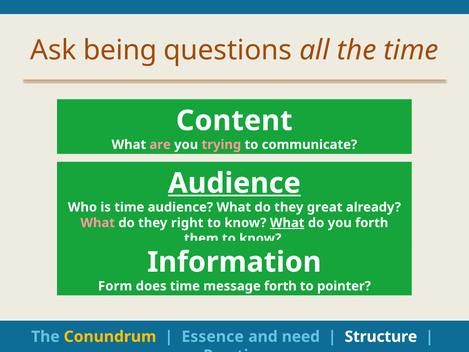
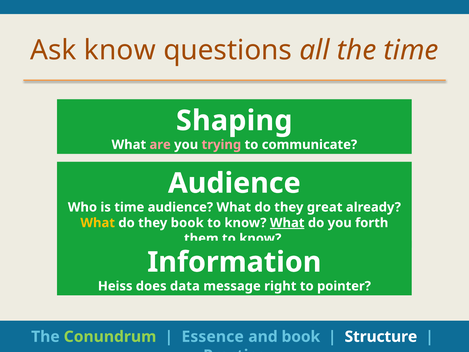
Ask being: being -> know (120, 50)
Content: Content -> Shaping (234, 121)
Audience underline: present -> none (234, 183)
What colour: pink -> yellow (98, 223)
they right: right -> book (187, 223)
Form: Form -> Heiss (115, 286)
does time: time -> data (185, 286)
message forth: forth -> right (280, 286)
Conundrum colour: yellow -> light green (110, 336)
and need: need -> book (301, 336)
